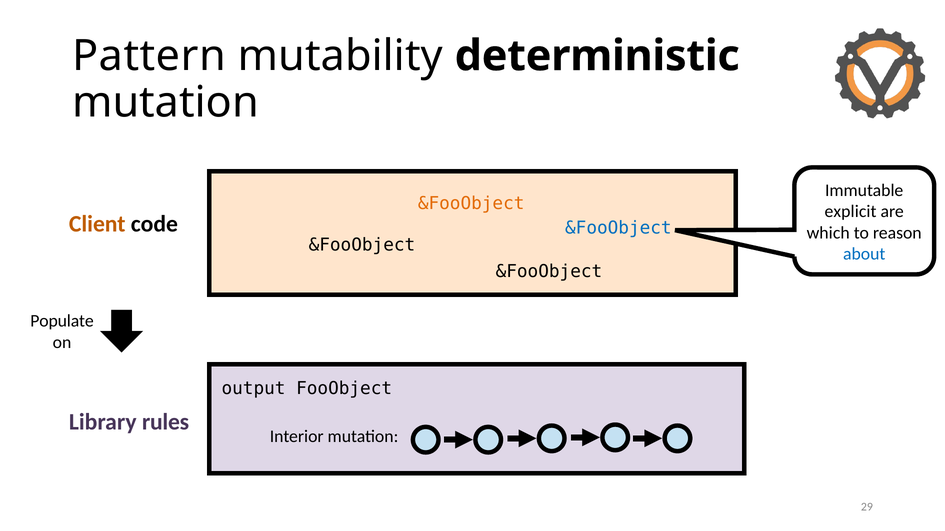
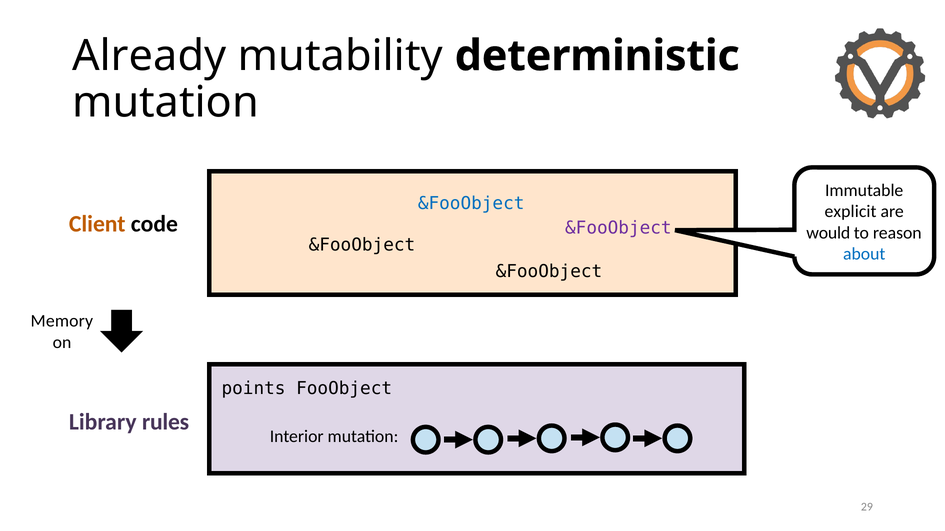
Pattern: Pattern -> Already (149, 56)
&FooObject colour: orange -> blue (471, 203)
&FooObject colour: blue -> purple (618, 228)
which: which -> would (828, 233)
Populate: Populate -> Memory (62, 321)
output: output -> points (254, 389)
